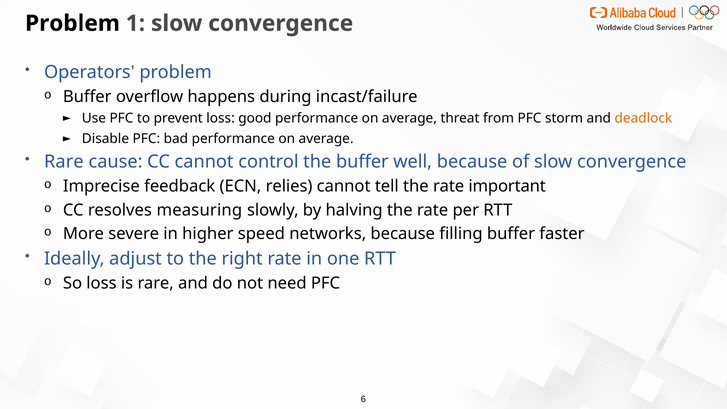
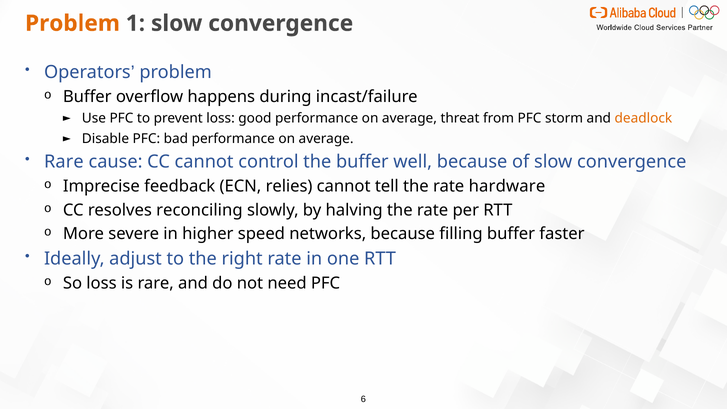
Problem colour: black -> orange (73, 23)
important: important -> hardware (507, 186)
measuring: measuring -> reconciling (199, 210)
